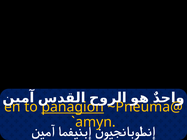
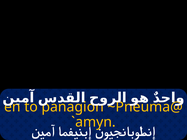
panagion underline: present -> none (73, 107)
